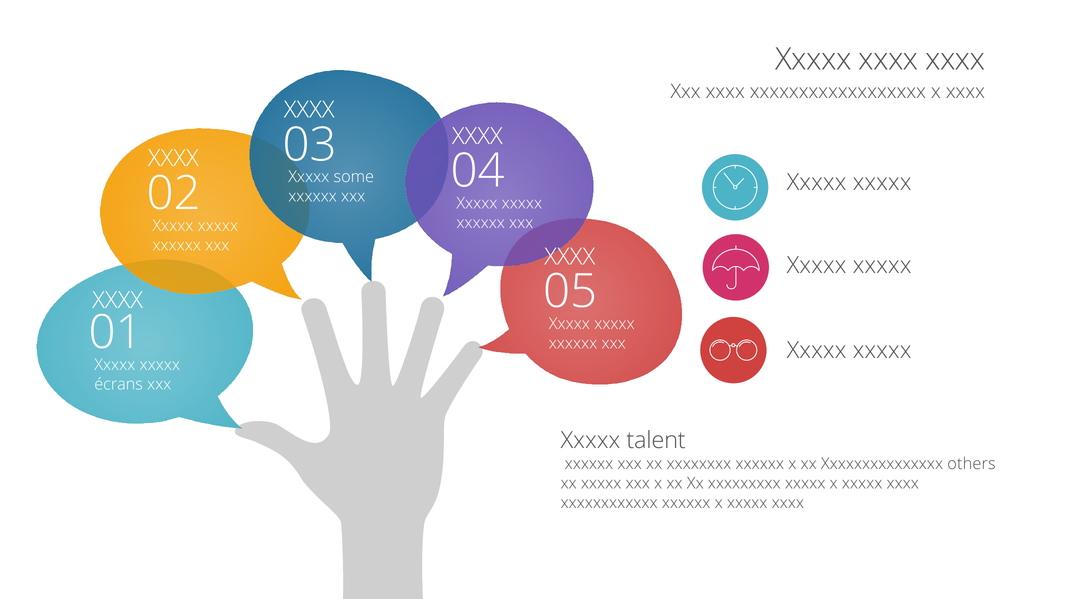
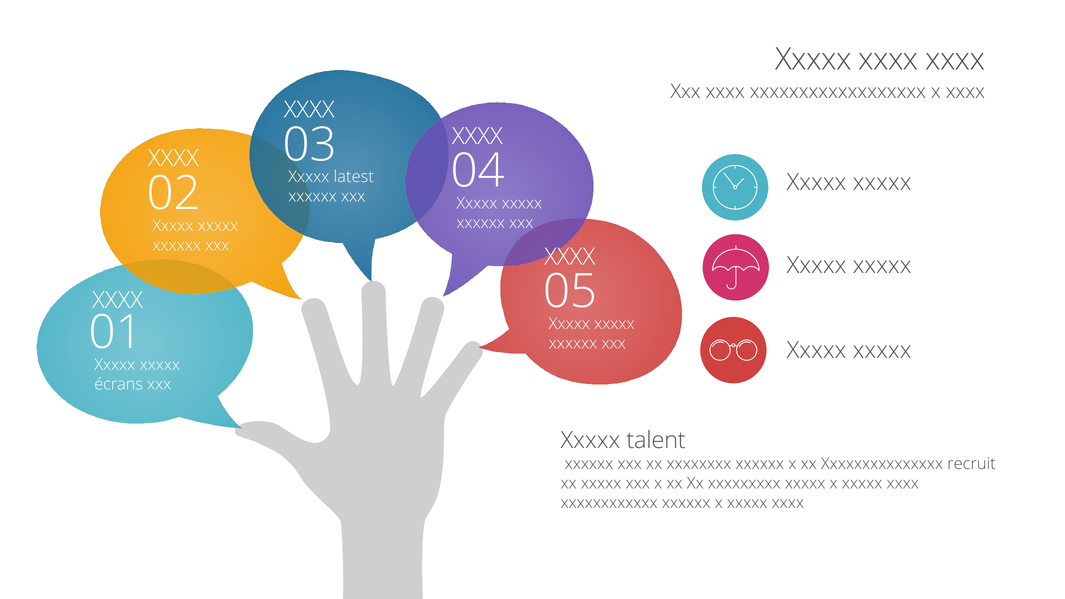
some: some -> latest (354, 177)
others: others -> recruit (972, 464)
